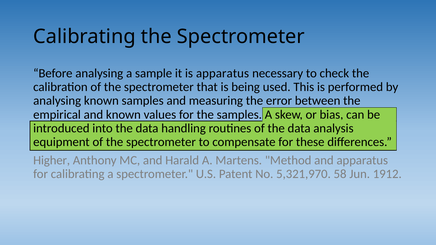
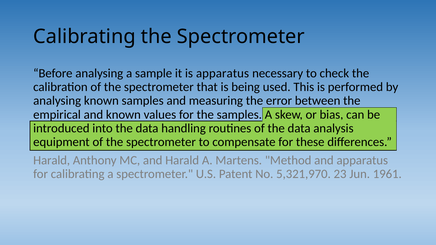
Higher: Higher -> Harald (52, 160)
58: 58 -> 23 (340, 174)
1912: 1912 -> 1961 (387, 174)
